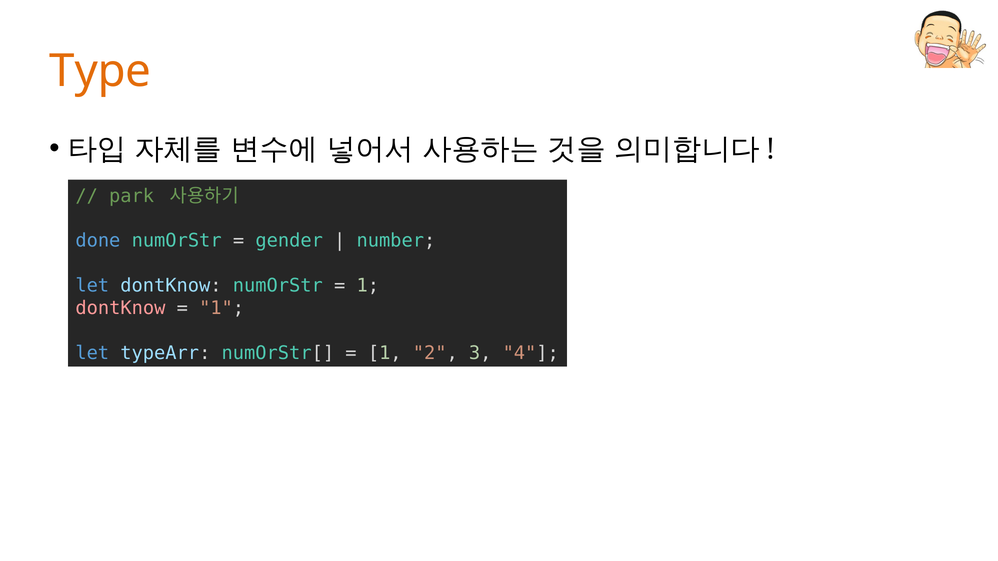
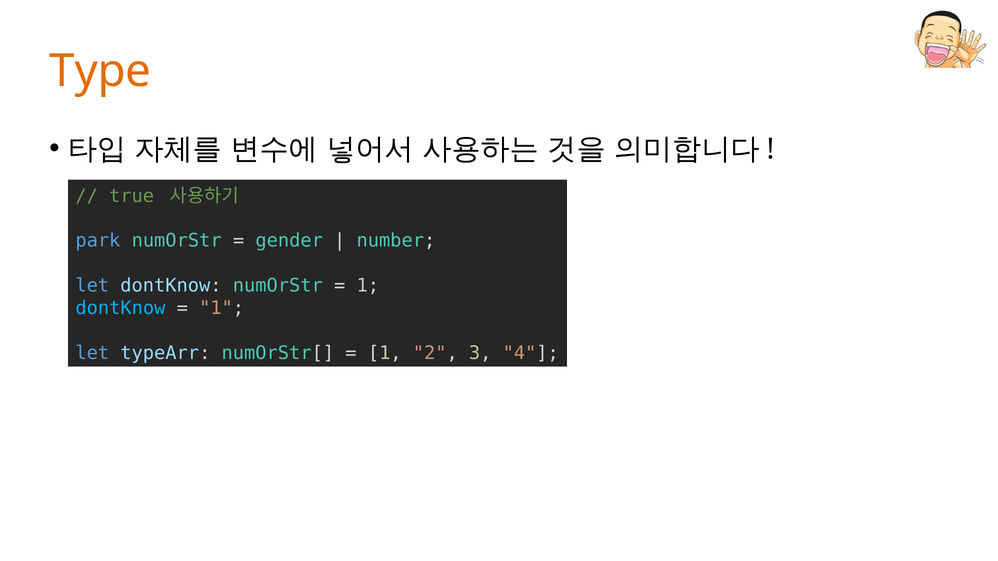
park: park -> true (132, 196)
done: done -> park (98, 241)
dontKnow colour: pink -> light blue (120, 308)
